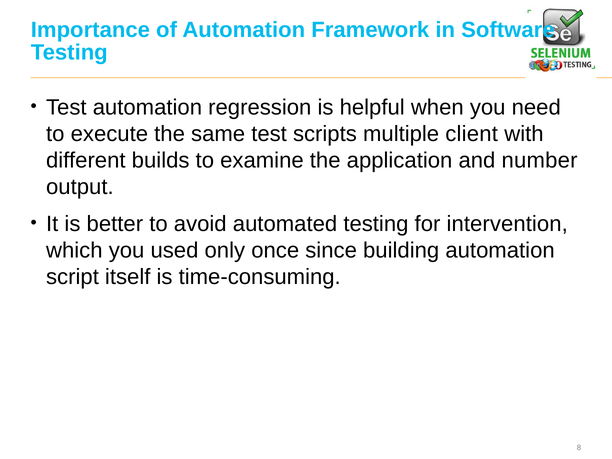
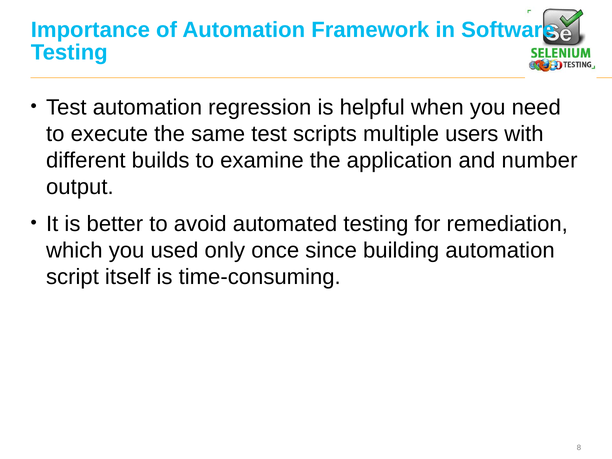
client: client -> users (472, 134)
intervention: intervention -> remediation (507, 224)
